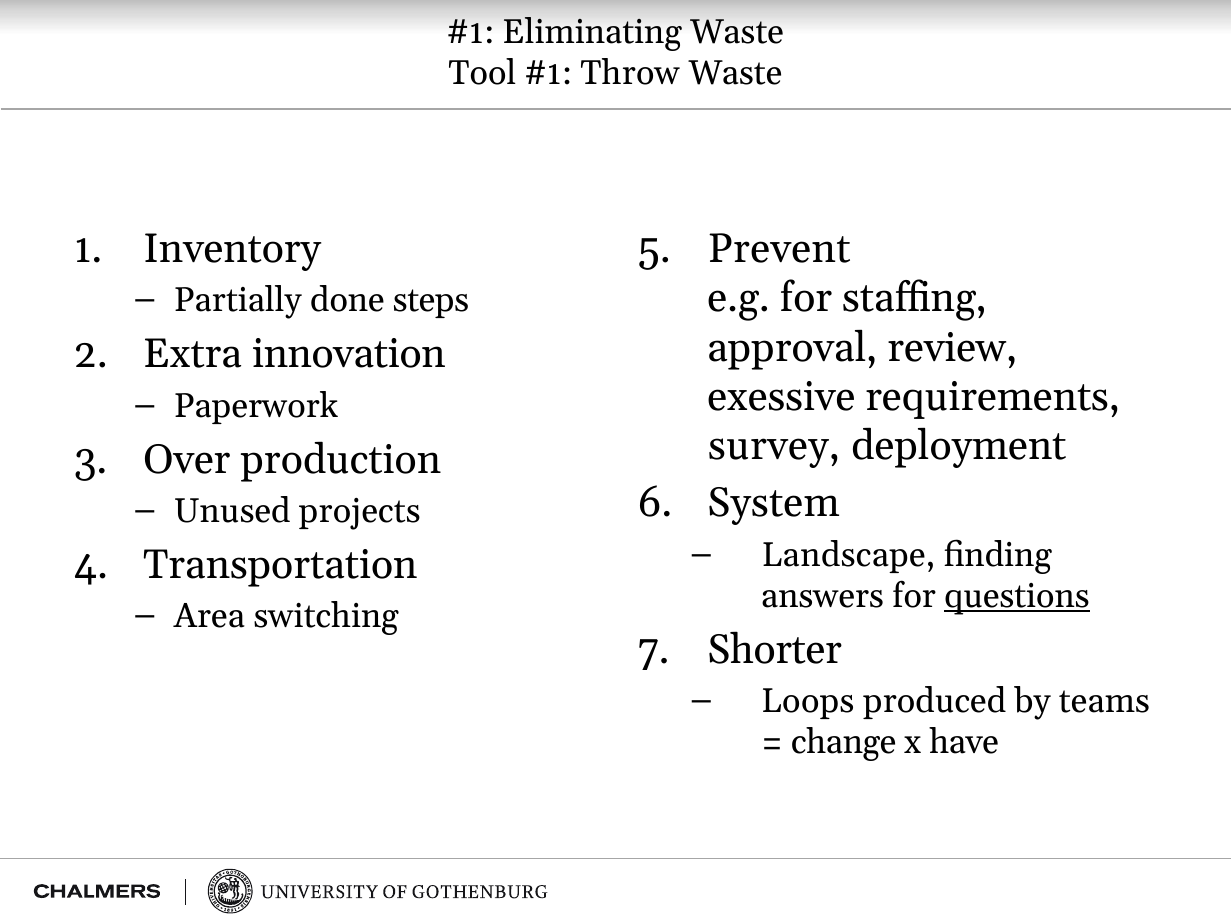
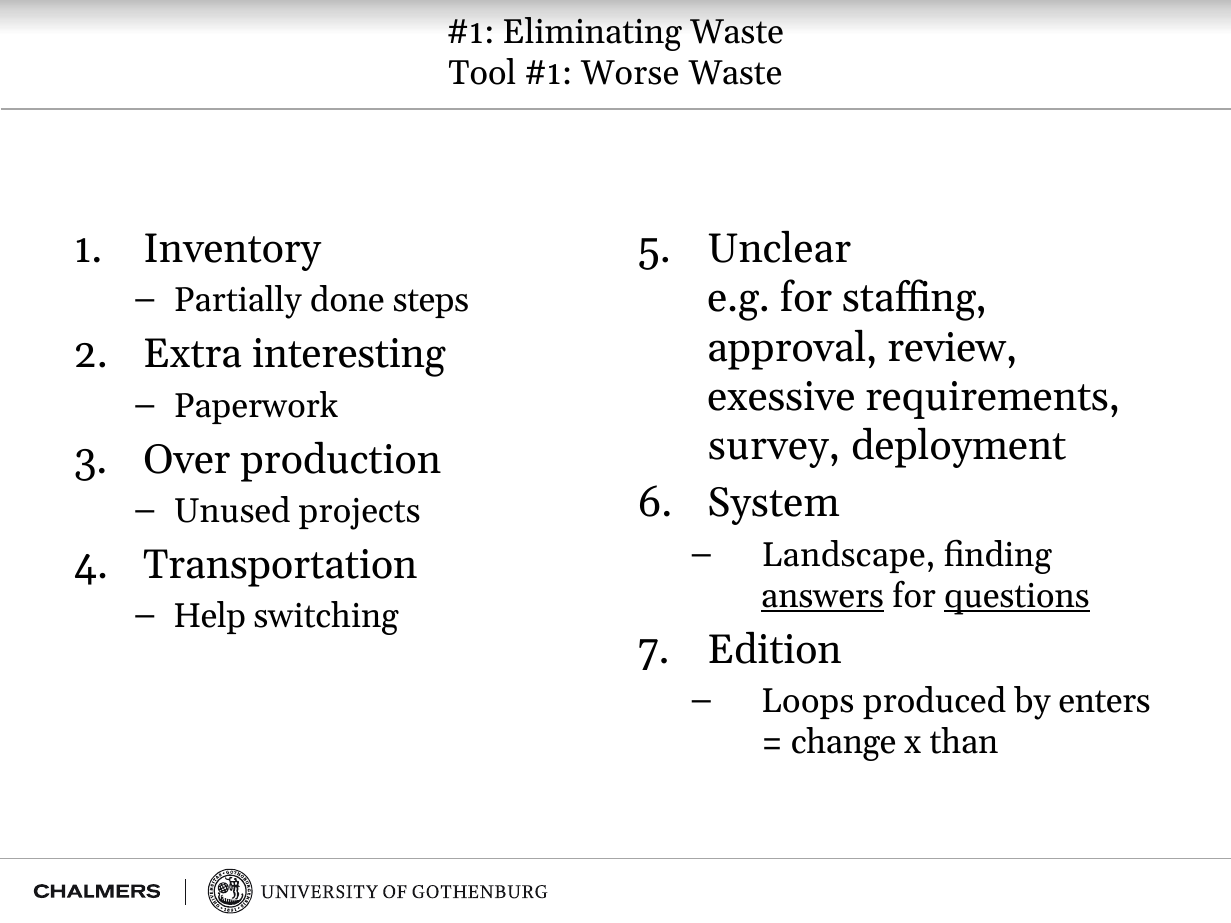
Throw: Throw -> Worse (630, 74)
Prevent: Prevent -> Unclear (779, 249)
innovation: innovation -> interesting (349, 354)
answers underline: none -> present (823, 596)
Area: Area -> Help (210, 617)
Shorter: Shorter -> Edition (774, 650)
teams: teams -> enters (1105, 701)
have: have -> than (964, 743)
